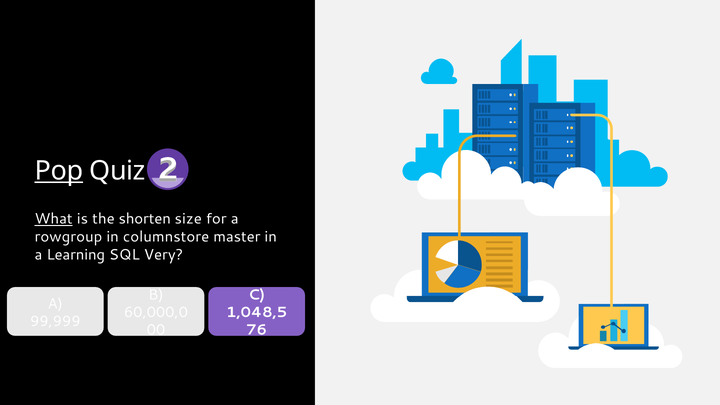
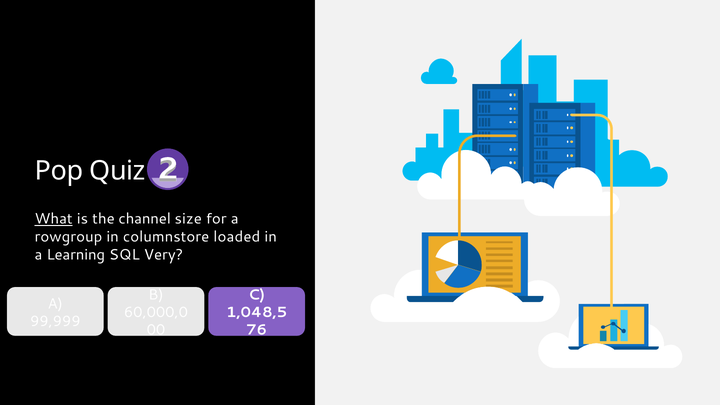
Pop underline: present -> none (59, 171)
shorten: shorten -> channel (145, 219)
master: master -> loaded (237, 237)
